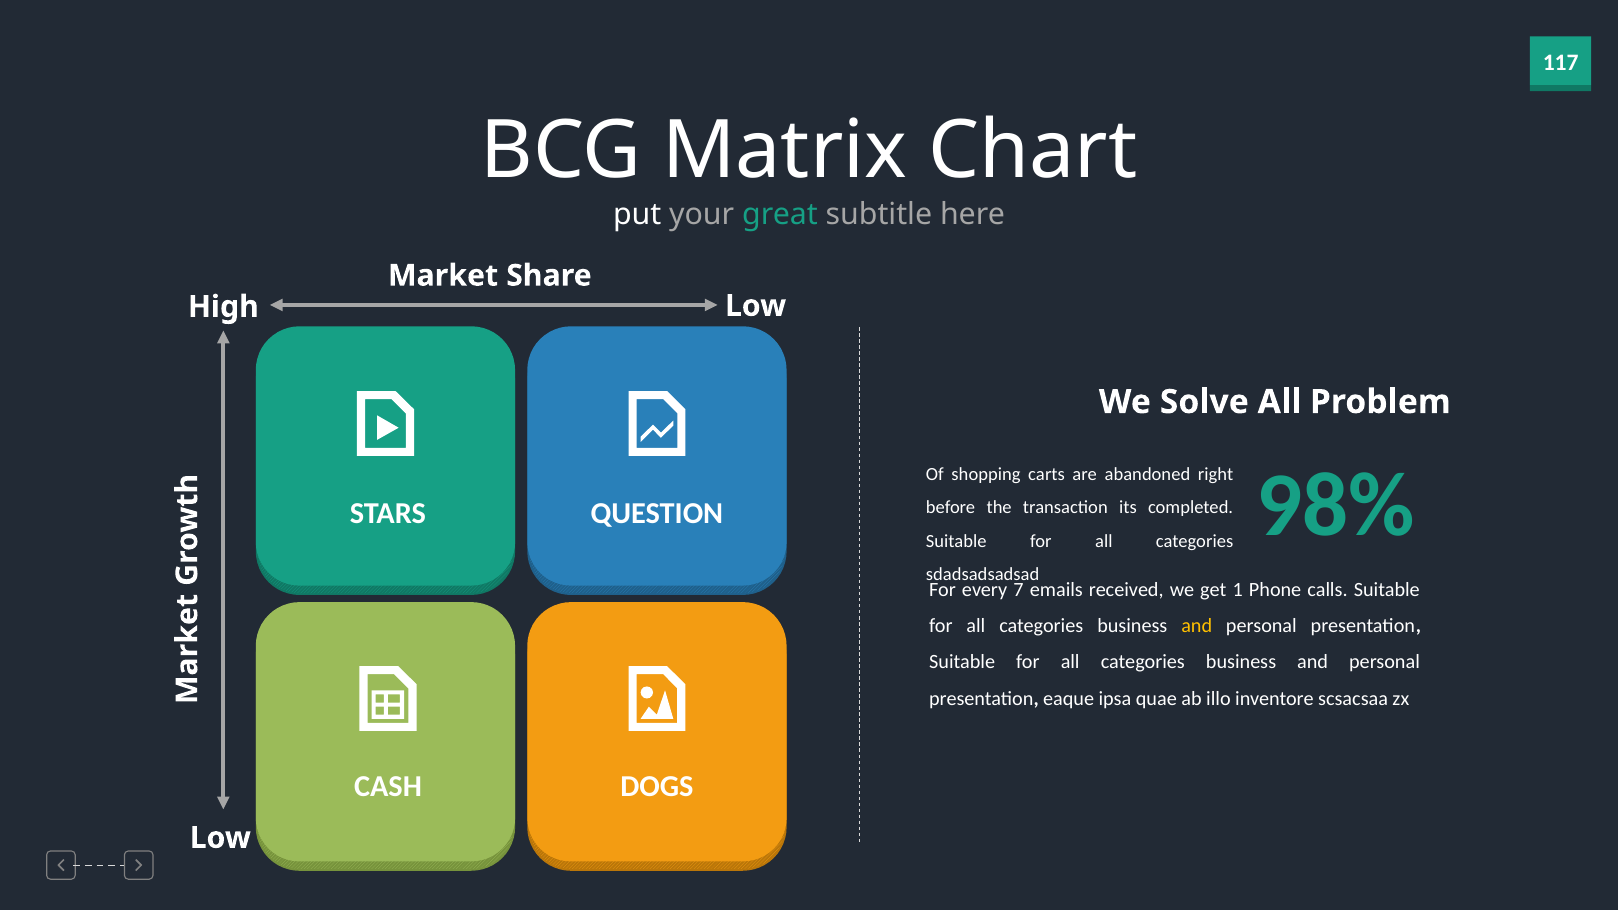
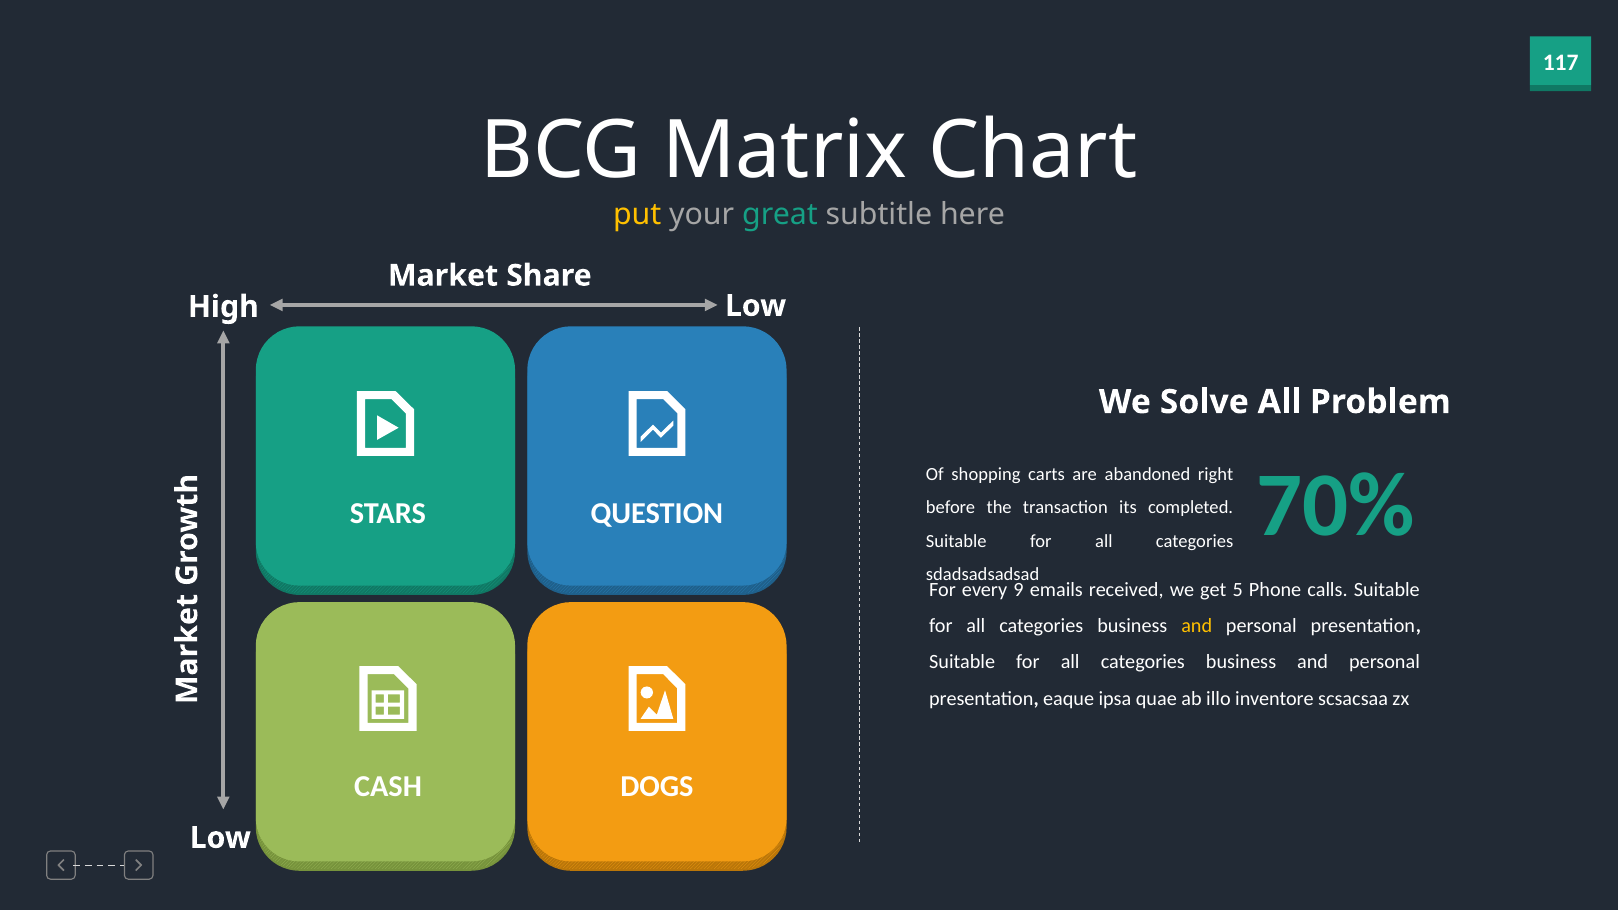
put colour: white -> yellow (637, 214)
98%: 98% -> 70% (1336, 506)
7: 7 -> 9 (1019, 589)
1: 1 -> 5 (1238, 589)
